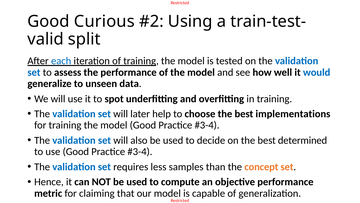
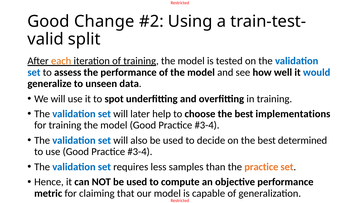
Curious: Curious -> Change (104, 21)
each colour: blue -> orange (61, 61)
the concept: concept -> practice (261, 166)
